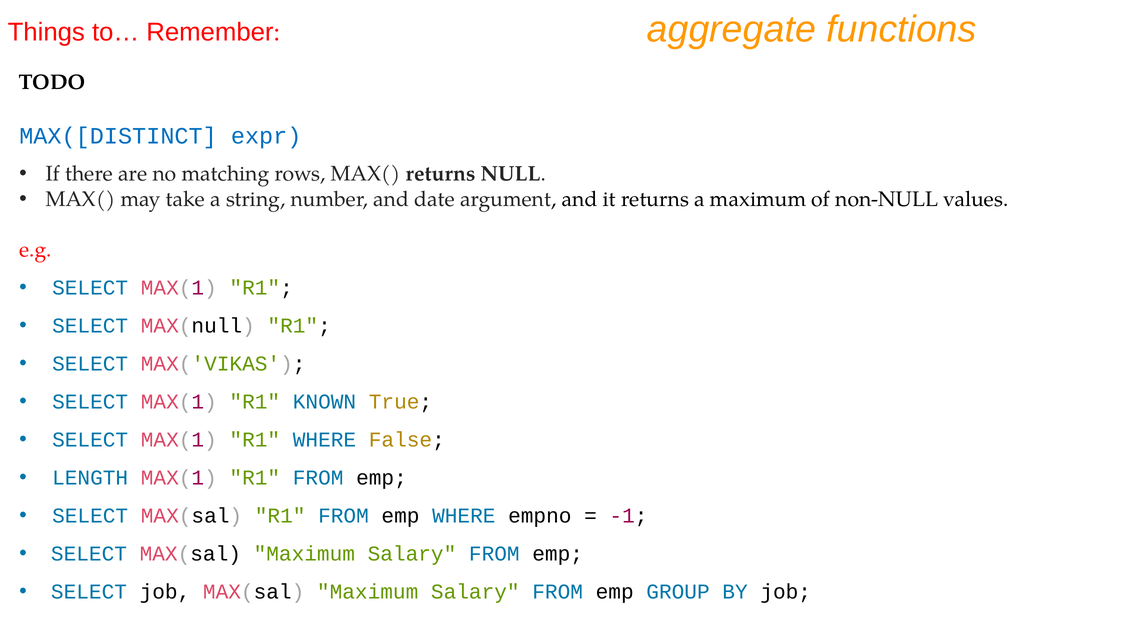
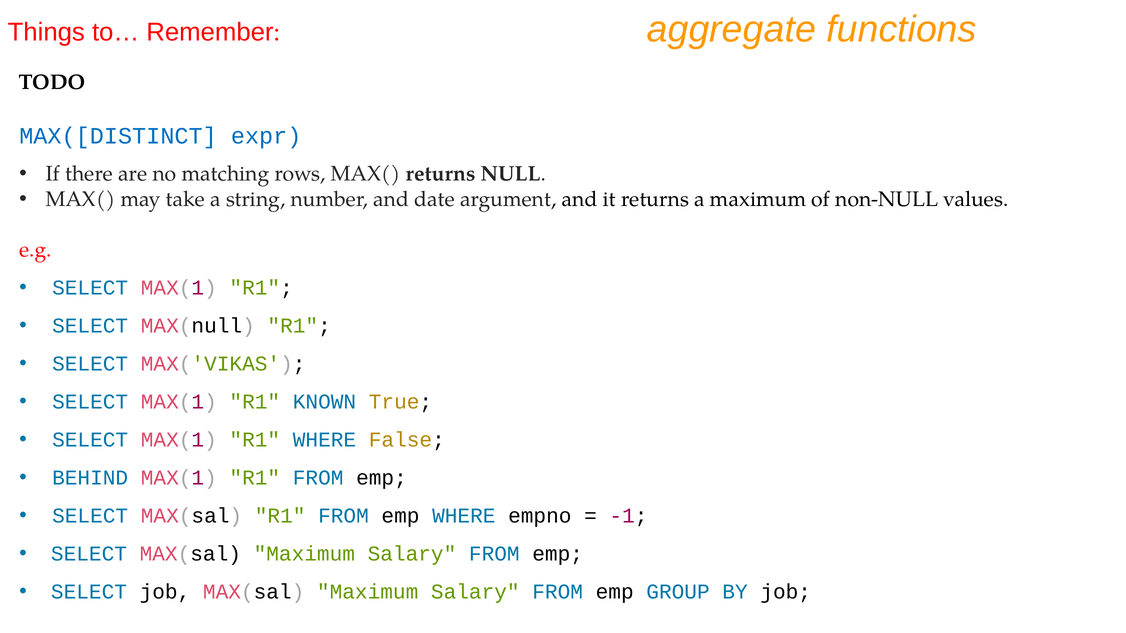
LENGTH: LENGTH -> BEHIND (90, 478)
